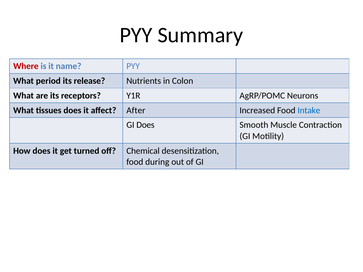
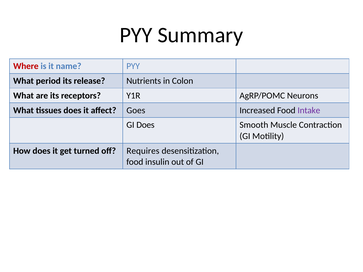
After: After -> Goes (136, 110)
Intake colour: blue -> purple (309, 110)
Chemical: Chemical -> Requires (143, 151)
during: during -> insulin (157, 162)
